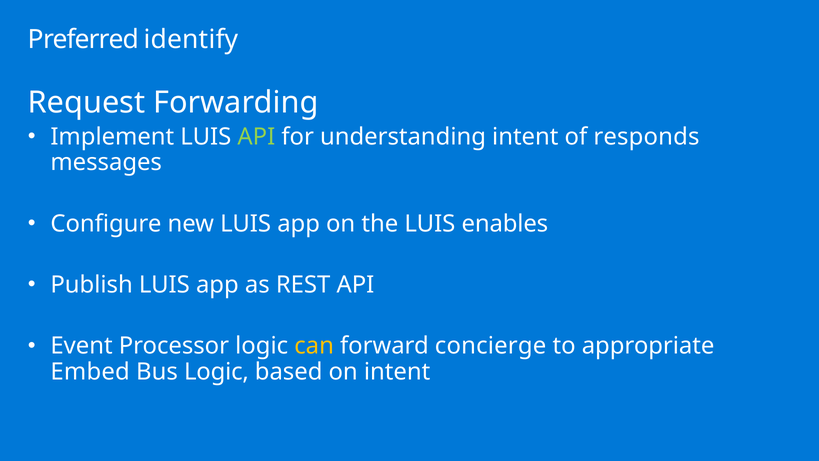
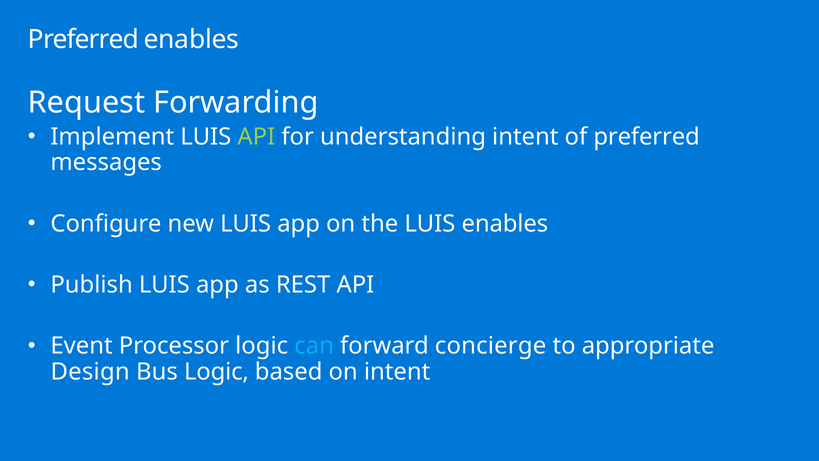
Preferred identify: identify -> enables (191, 40)
of responds: responds -> preferred (647, 137)
can colour: yellow -> light blue (314, 346)
Embed: Embed -> Design (90, 371)
